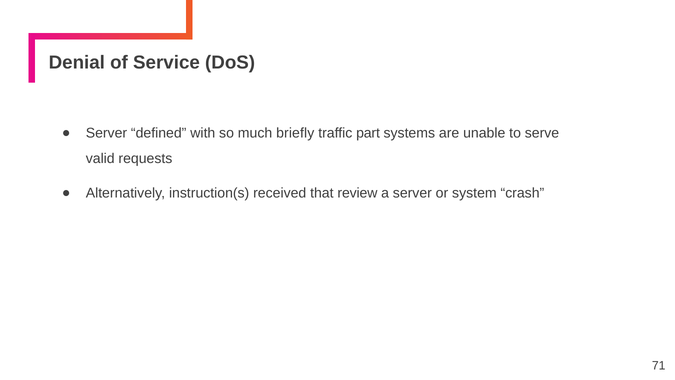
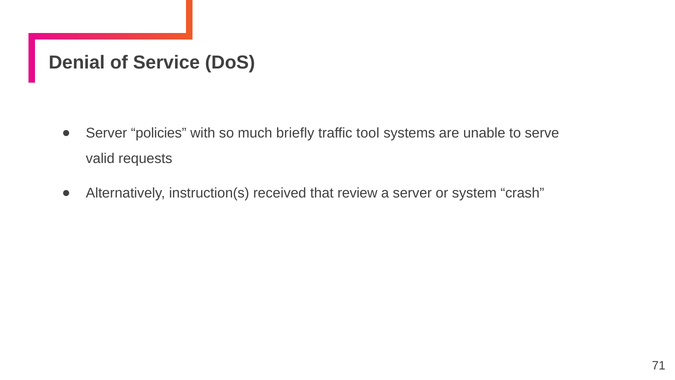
defined: defined -> policies (159, 133)
part: part -> tool (368, 133)
